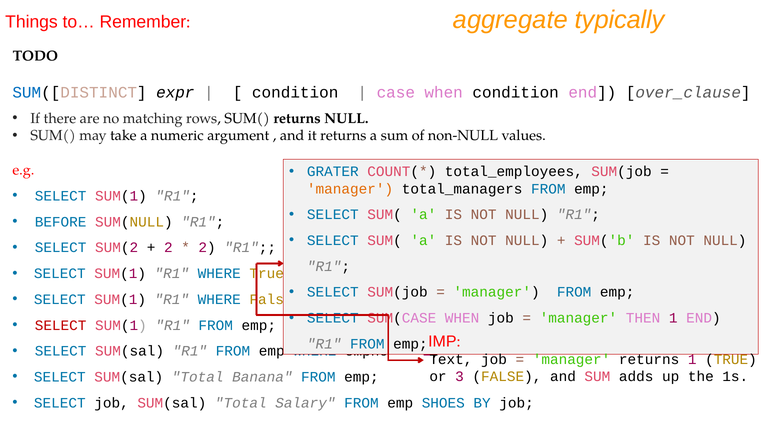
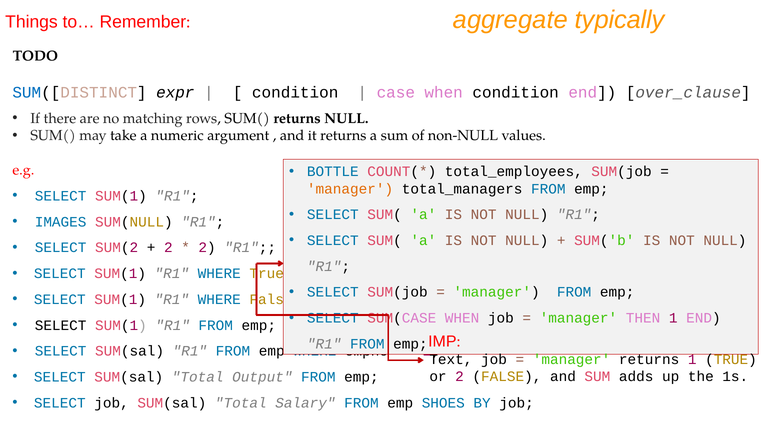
GRATER: GRATER -> BOTTLE (333, 171)
BEFORE: BEFORE -> IMAGES (61, 222)
SELECT colour: red -> black (61, 325)
Banana: Banana -> Output (262, 377)
or 3: 3 -> 2 (460, 376)
